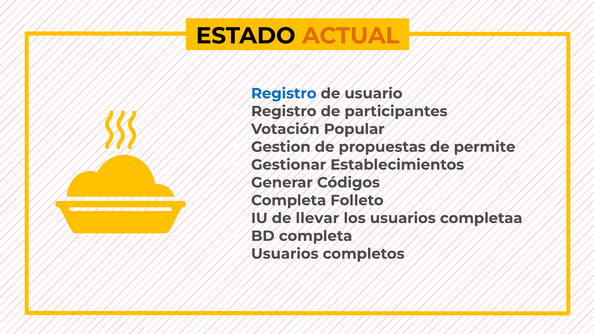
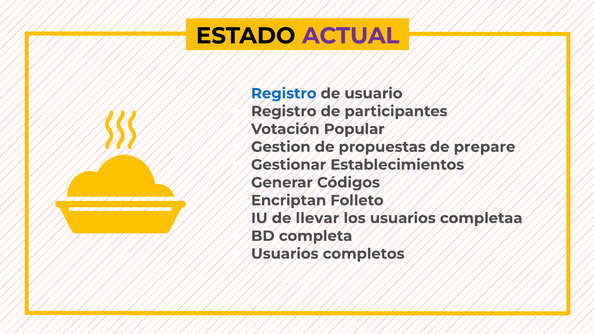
ACTUAL colour: orange -> purple (351, 36)
permite: permite -> prepare (485, 147)
Completa: Completa -> Encriptan (289, 200)
